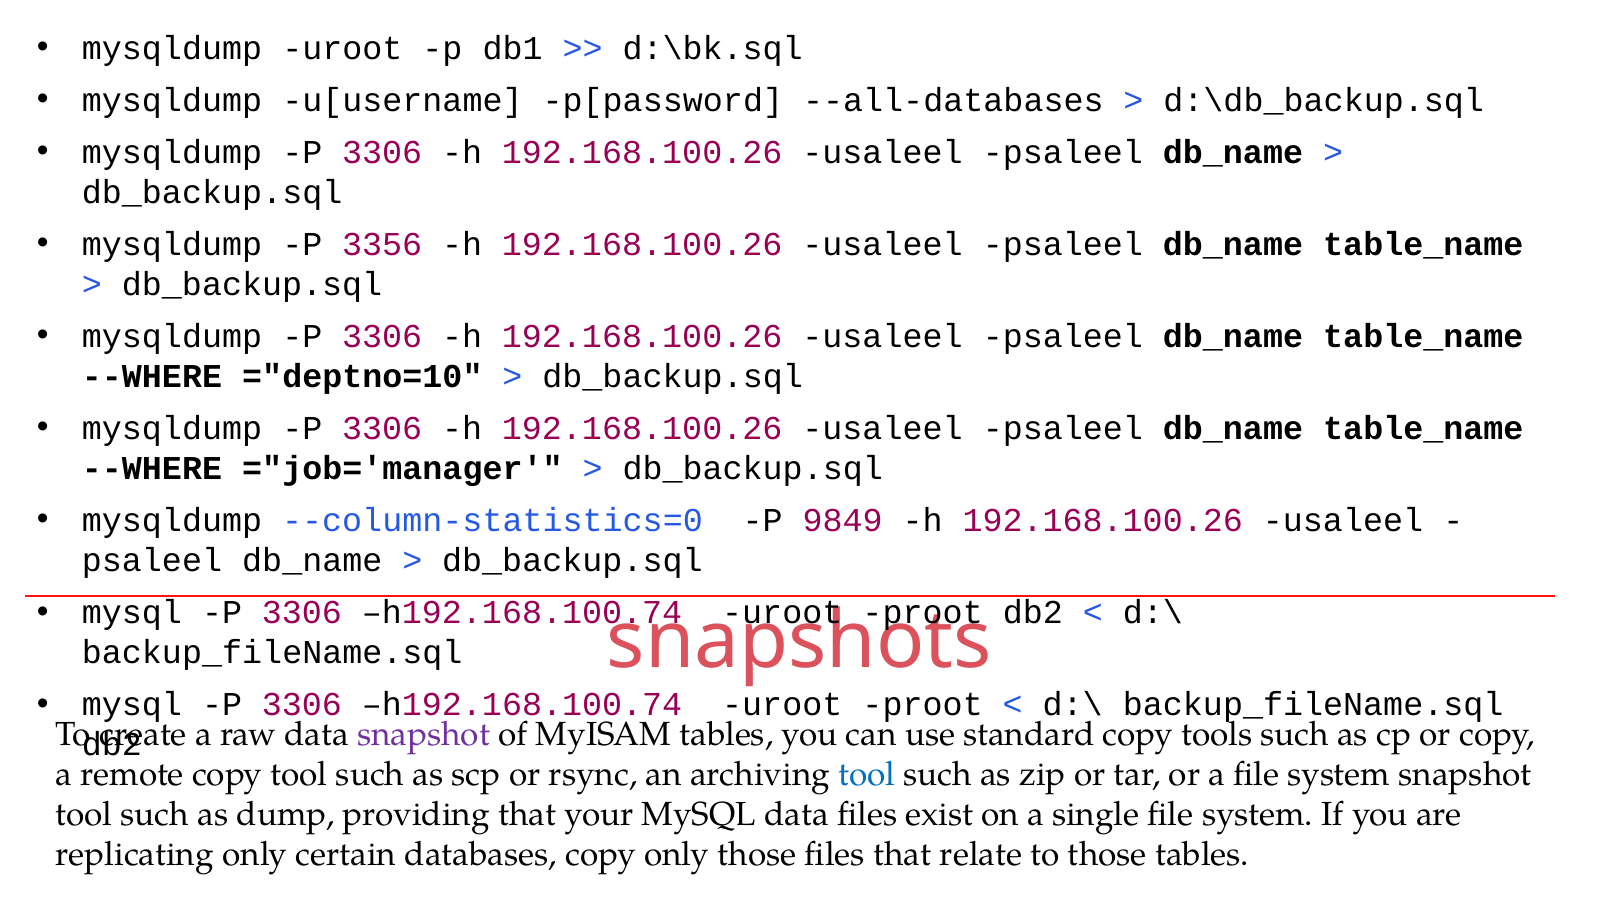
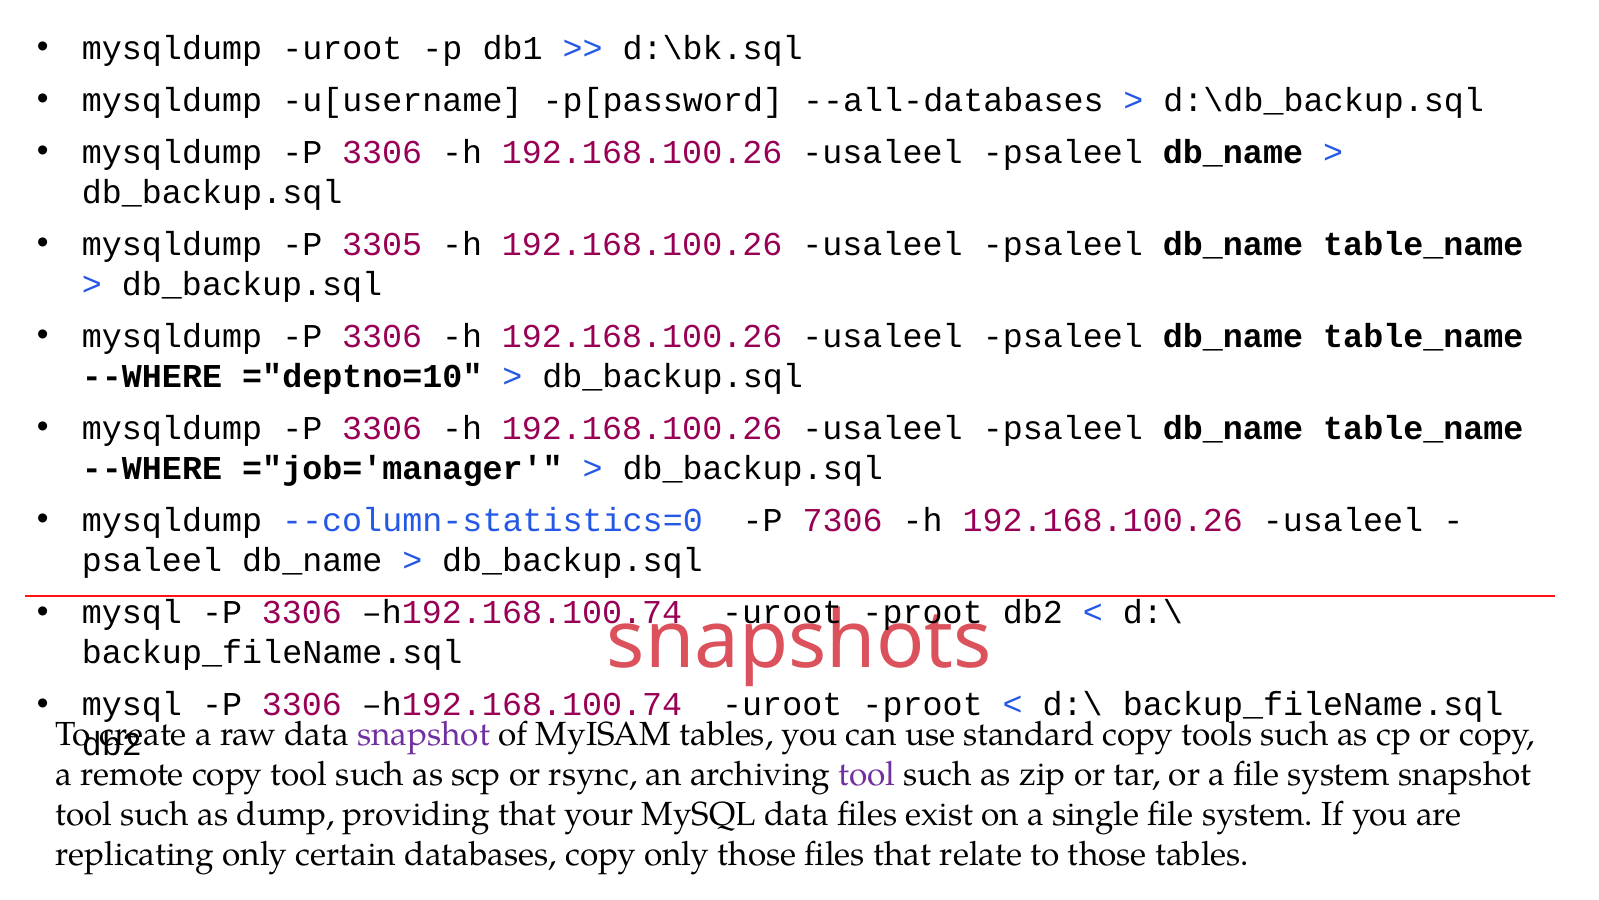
3356: 3356 -> 3305 (382, 245)
9849: 9849 -> 7306 (843, 521)
tool colour: blue -> purple (867, 774)
